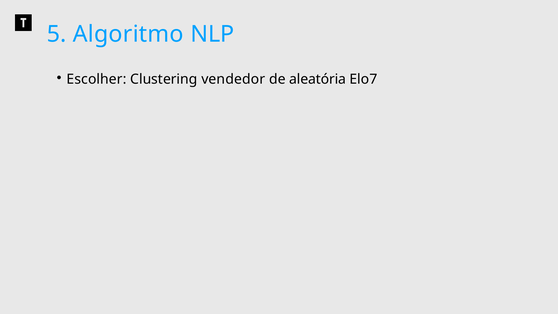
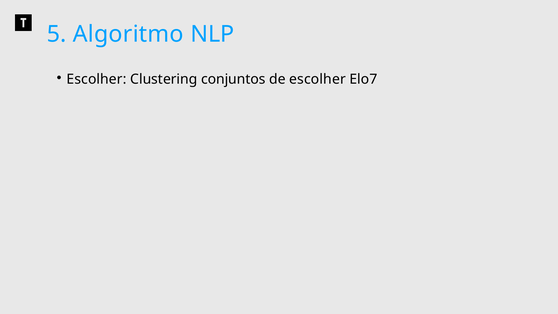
vendedor: vendedor -> conjuntos (233, 79)
de aleatória: aleatória -> escolher (318, 79)
